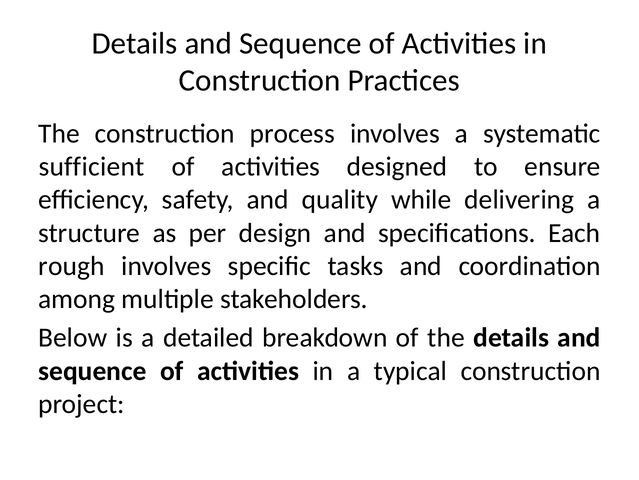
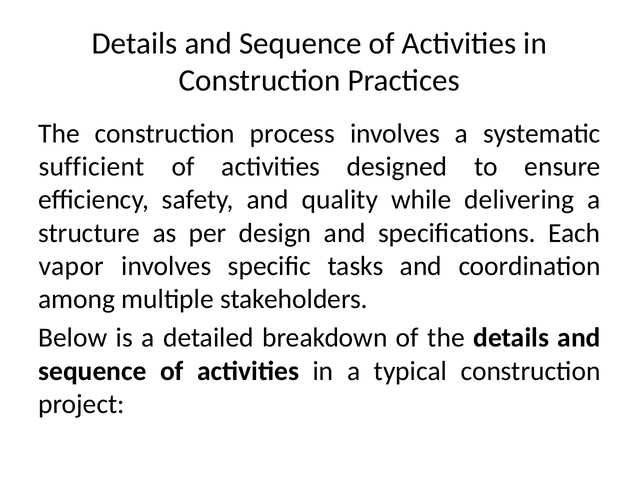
rough: rough -> vapor (71, 266)
